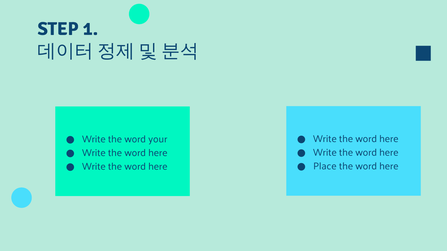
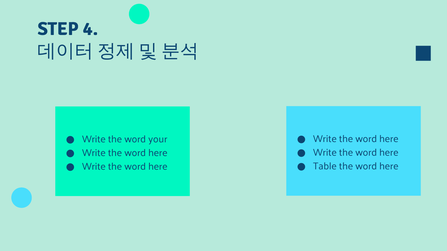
1: 1 -> 4 (90, 29)
Place: Place -> Table (325, 166)
